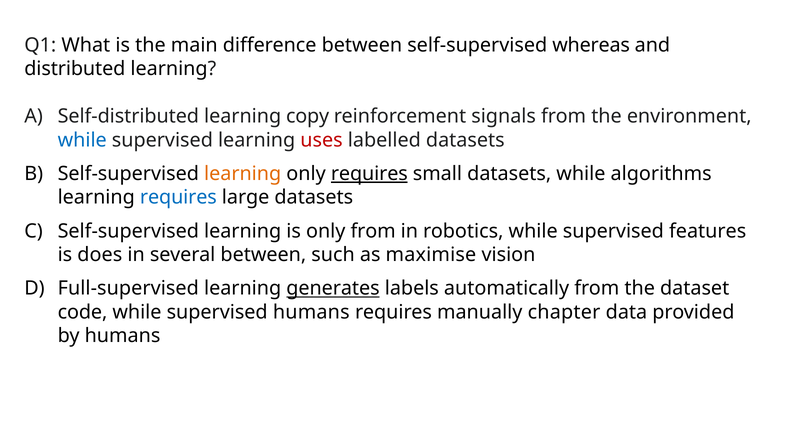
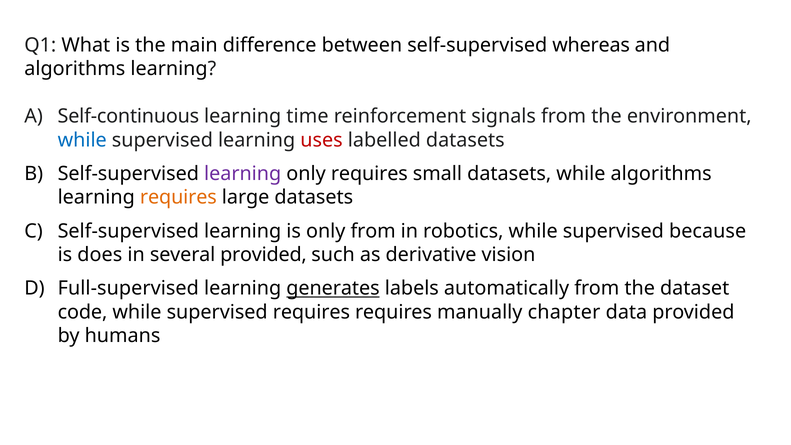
distributed: distributed -> algorithms (75, 69)
Self-distributed: Self-distributed -> Self-continuous (128, 116)
copy: copy -> time (307, 116)
learning colour: orange -> purple (243, 174)
requires underline: present -> none (369, 174)
requires colour: blue -> orange (178, 197)
features: features -> because (708, 231)
several between: between -> provided (263, 255)
maximise: maximise -> derivative (431, 255)
supervised humans: humans -> requires (311, 312)
